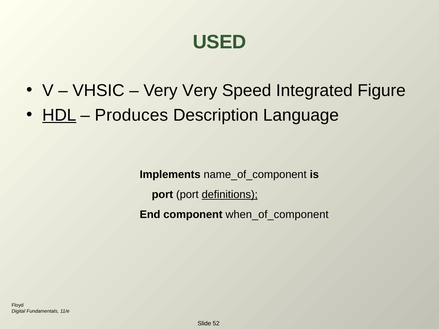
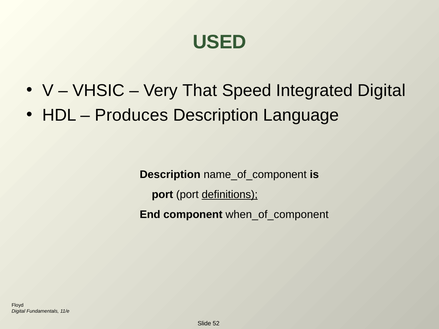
Very Very: Very -> That (200, 91)
Integrated Figure: Figure -> Digital (381, 91)
HDL underline: present -> none (59, 115)
Implements: Implements -> Description (170, 175)
